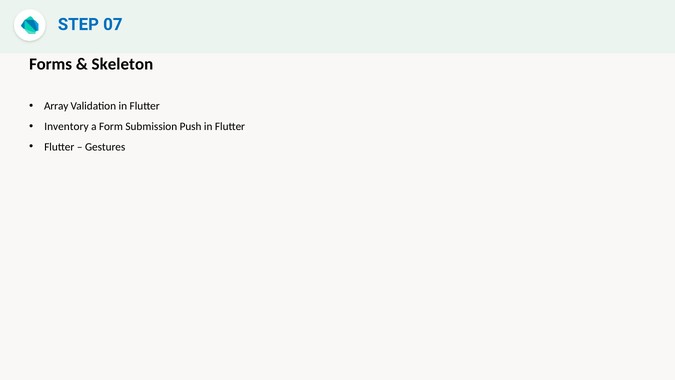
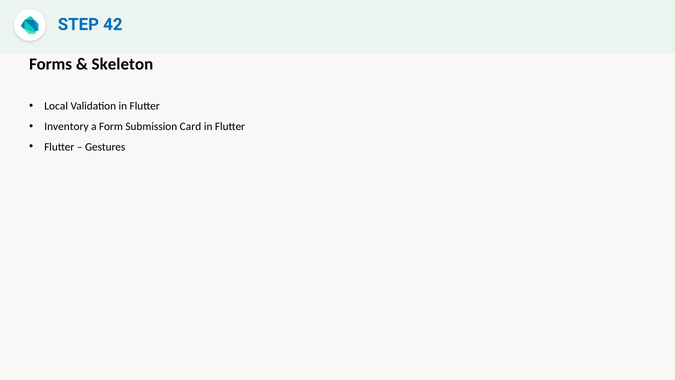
07: 07 -> 42 (113, 24)
Array: Array -> Local (56, 106)
Push: Push -> Card (190, 126)
